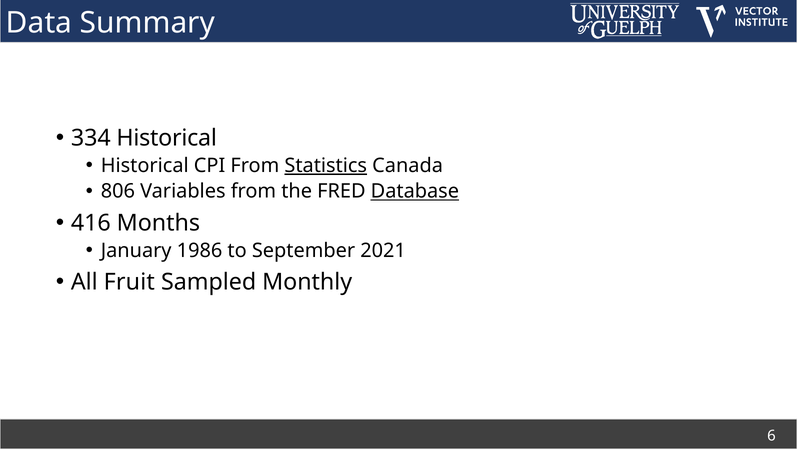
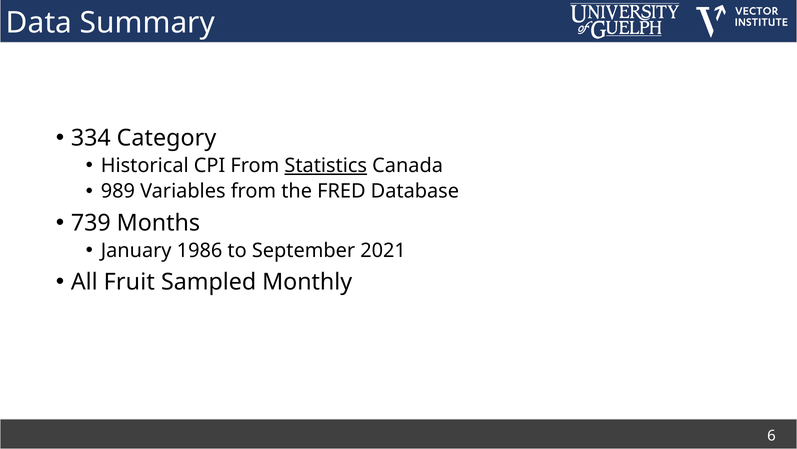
334 Historical: Historical -> Category (167, 138)
806: 806 -> 989 (118, 191)
Database underline: present -> none (415, 191)
416: 416 -> 739 (91, 223)
